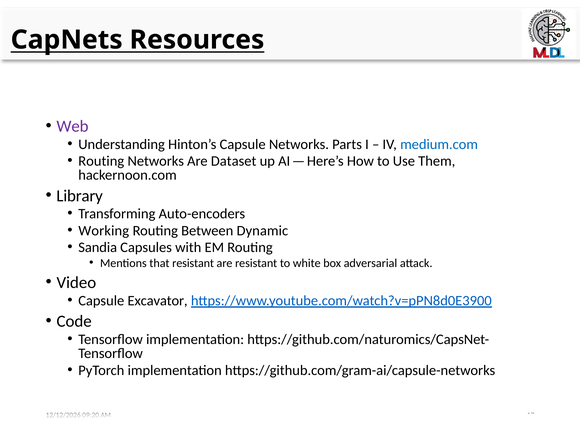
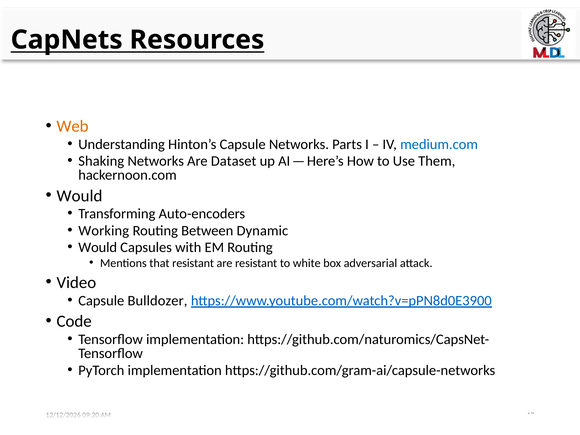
Web colour: purple -> orange (72, 126)
Routing: Routing -> Shaking (101, 161)
Library: Library -> Would (79, 196)
Sandia: Sandia -> Would (98, 247)
Excavator: Excavator -> Bulldozer (157, 301)
